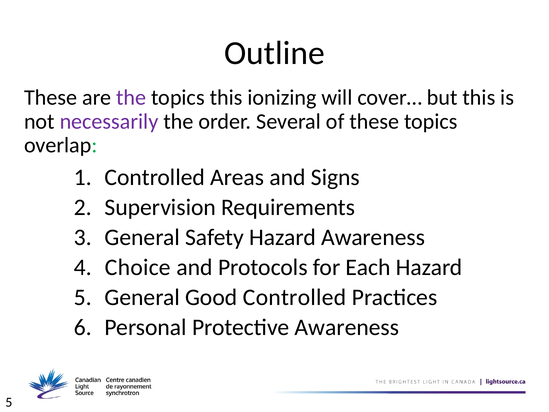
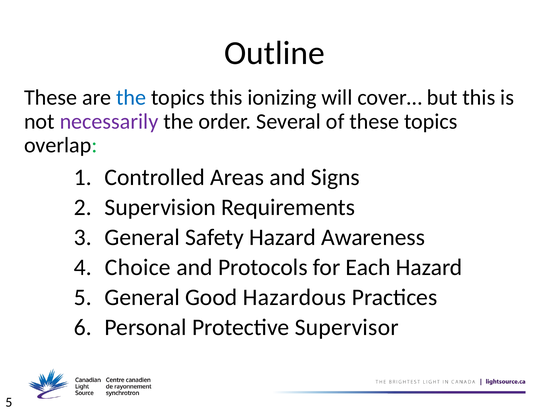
the colour: purple -> blue (131, 97)
Good Controlled: Controlled -> Hazardous (295, 297)
Protective Awareness: Awareness -> Supervisor (347, 327)
